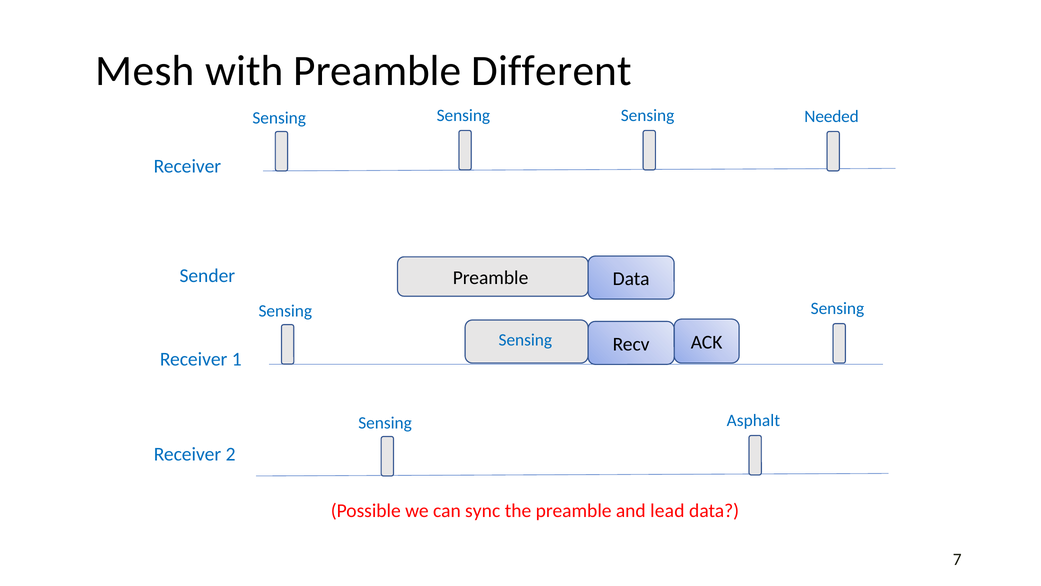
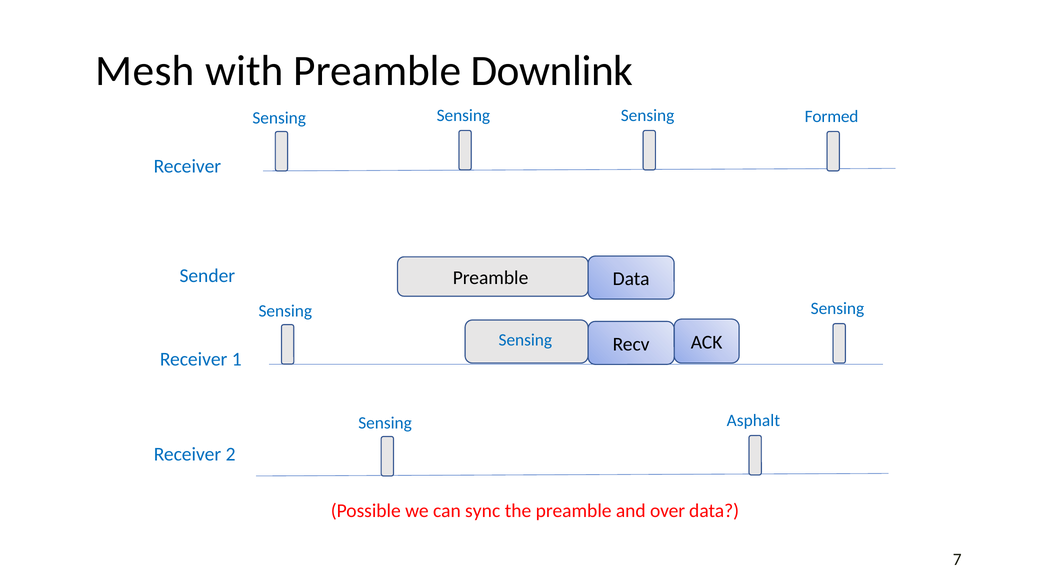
Different: Different -> Downlink (552, 71)
Needed: Needed -> Formed (832, 116)
lead: lead -> over (668, 510)
